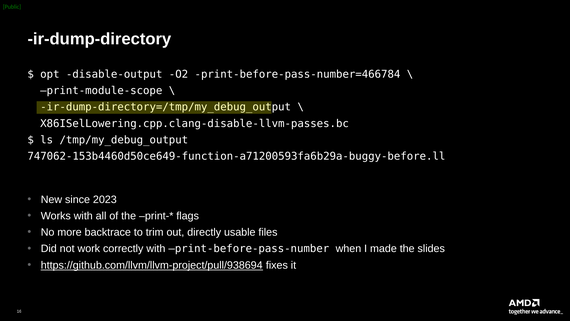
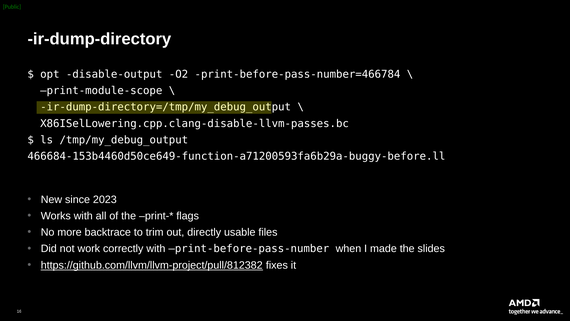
747062-153b4460d50ce649-function-a71200593fa6b29a-buggy-before.ll: 747062-153b4460d50ce649-function-a71200593fa6b29a-buggy-before.ll -> 466684-153b4460d50ce649-function-a71200593fa6b29a-buggy-before.ll (236, 156)
https://github.com/llvm/llvm-project/pull/938694: https://github.com/llvm/llvm-project/pull/938694 -> https://github.com/llvm/llvm-project/pull/812382 (152, 265)
